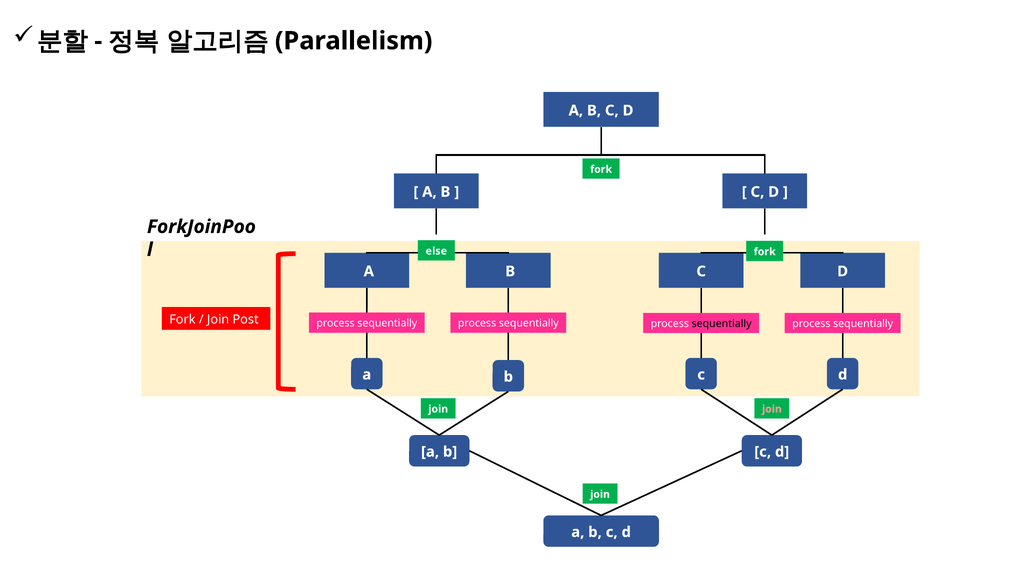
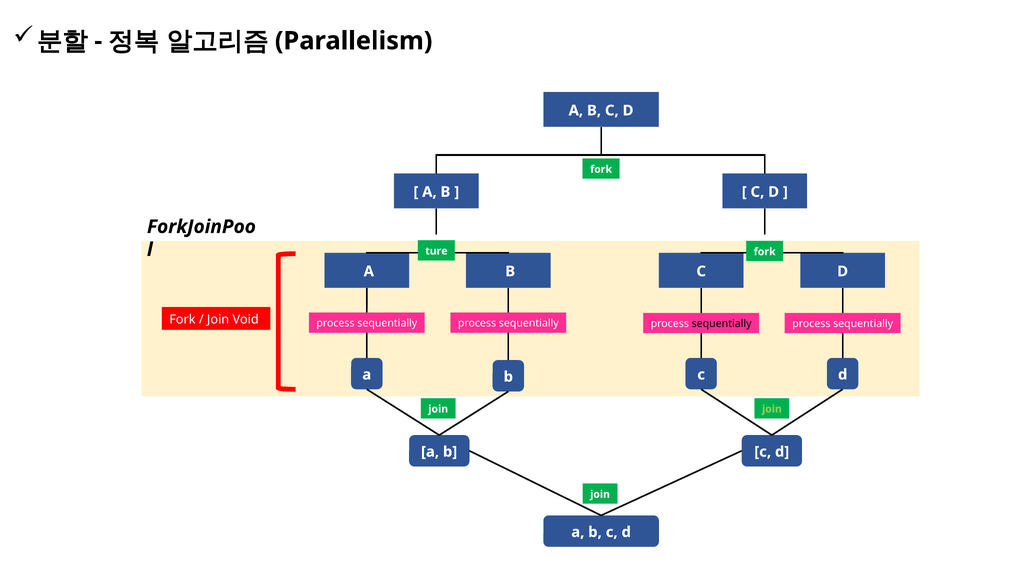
else: else -> ture (436, 251)
Post: Post -> Void (246, 319)
join colour: pink -> light green (772, 409)
